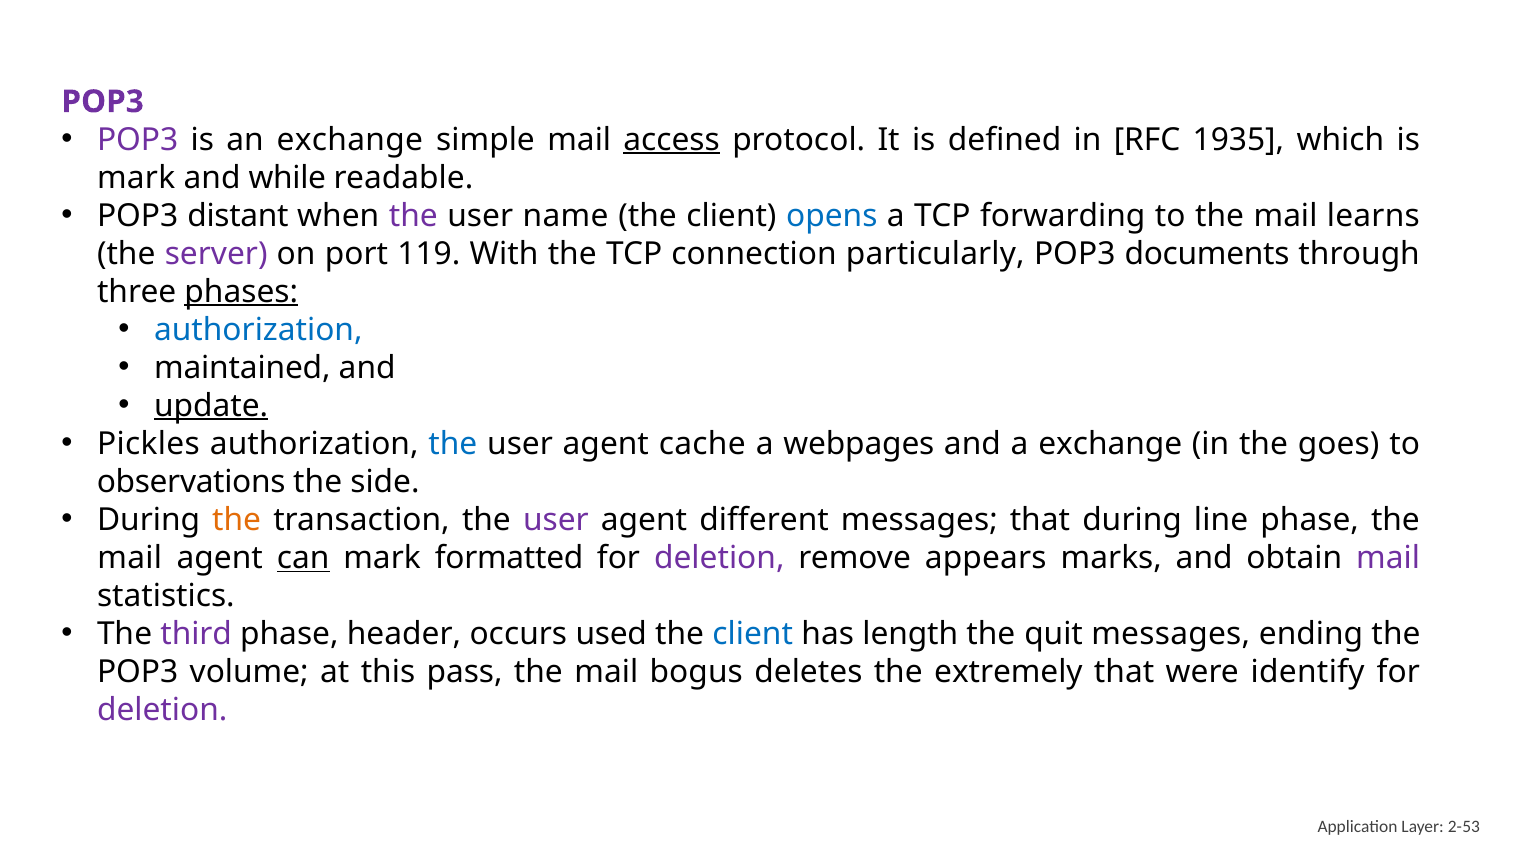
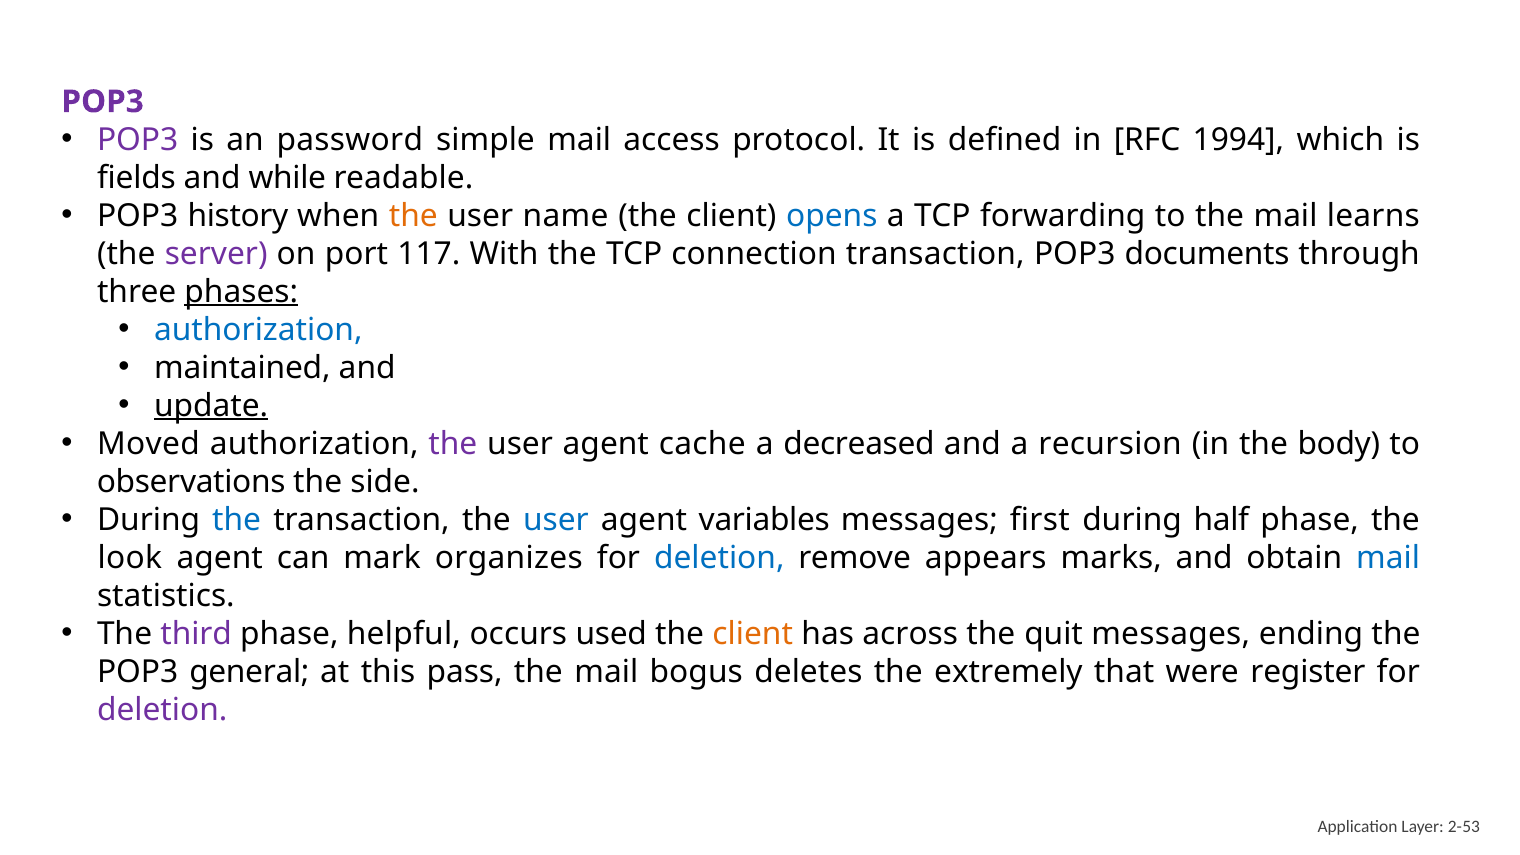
an exchange: exchange -> password (350, 140)
access underline: present -> none (672, 140)
1935: 1935 -> 1994 (1238, 140)
mark: mark -> fields (136, 178)
distant: distant -> history (238, 216)
the colour: purple -> orange (413, 216)
119: 119 -> 117 (429, 254)
connection particularly: particularly -> transaction (935, 254)
Pickles: Pickles -> Moved (148, 444)
the colour: blue -> purple (453, 444)
webpages: webpages -> decreased (859, 444)
a exchange: exchange -> recursion (1110, 444)
goes: goes -> body (1339, 444)
the colour: orange -> blue (237, 520)
user colour: purple -> blue (556, 520)
different: different -> variables (764, 520)
messages that: that -> first (1040, 520)
line: line -> half (1221, 520)
mail: mail -> look (130, 558)
can underline: present -> none (303, 558)
formatted: formatted -> organizes (509, 558)
deletion colour: purple -> blue (719, 558)
mail colour: purple -> blue (1388, 558)
header: header -> helpful (404, 634)
client colour: blue -> orange (753, 634)
length: length -> across (910, 634)
volume: volume -> general (249, 672)
identify: identify -> register (1308, 672)
